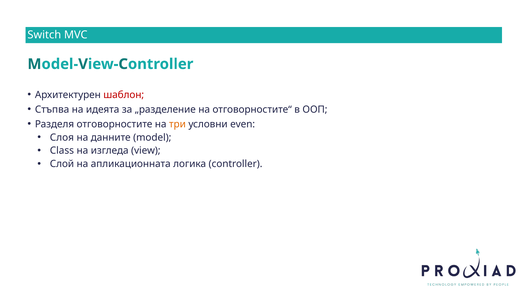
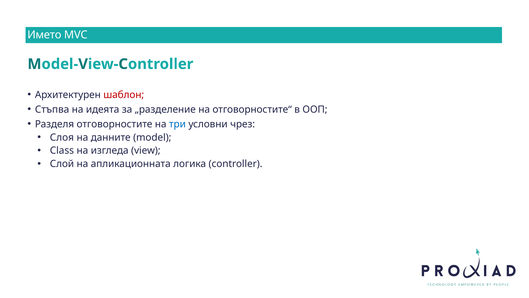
Switch: Switch -> Името (44, 35)
три colour: orange -> blue (177, 124)
even: even -> чрез (243, 124)
